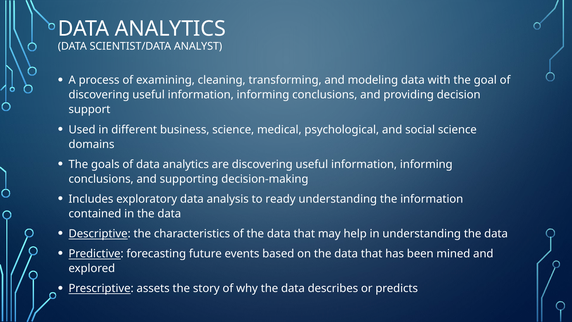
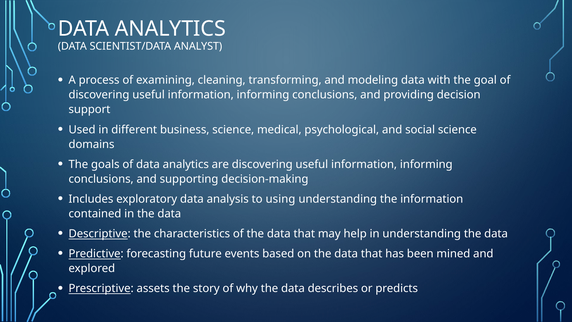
ready: ready -> using (280, 199)
